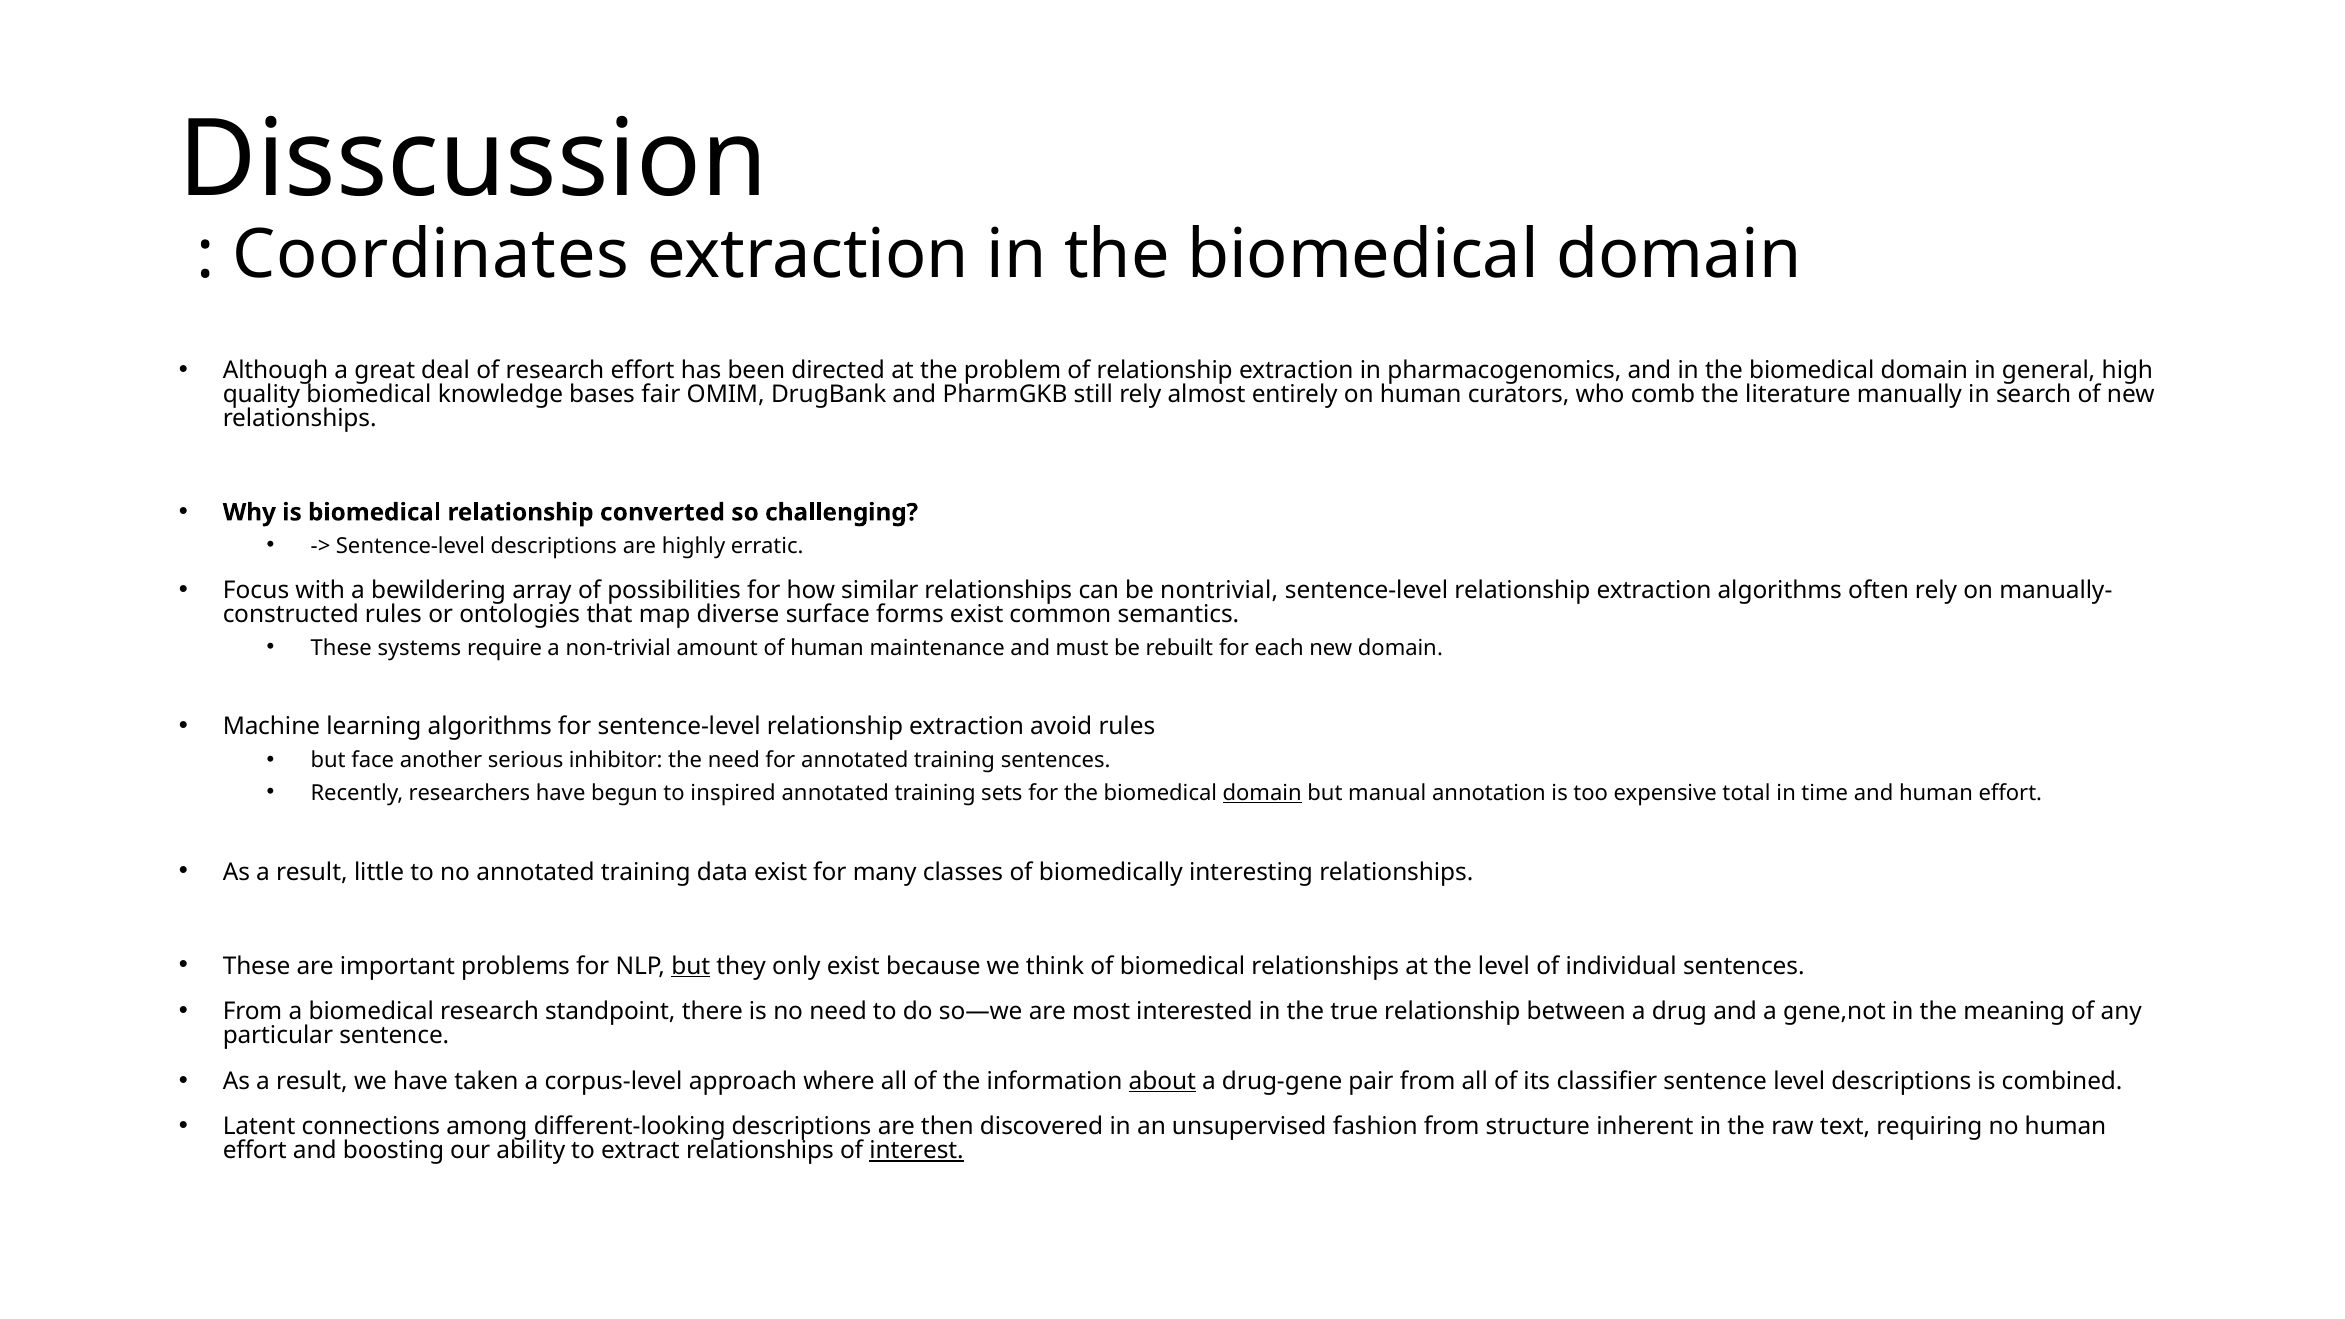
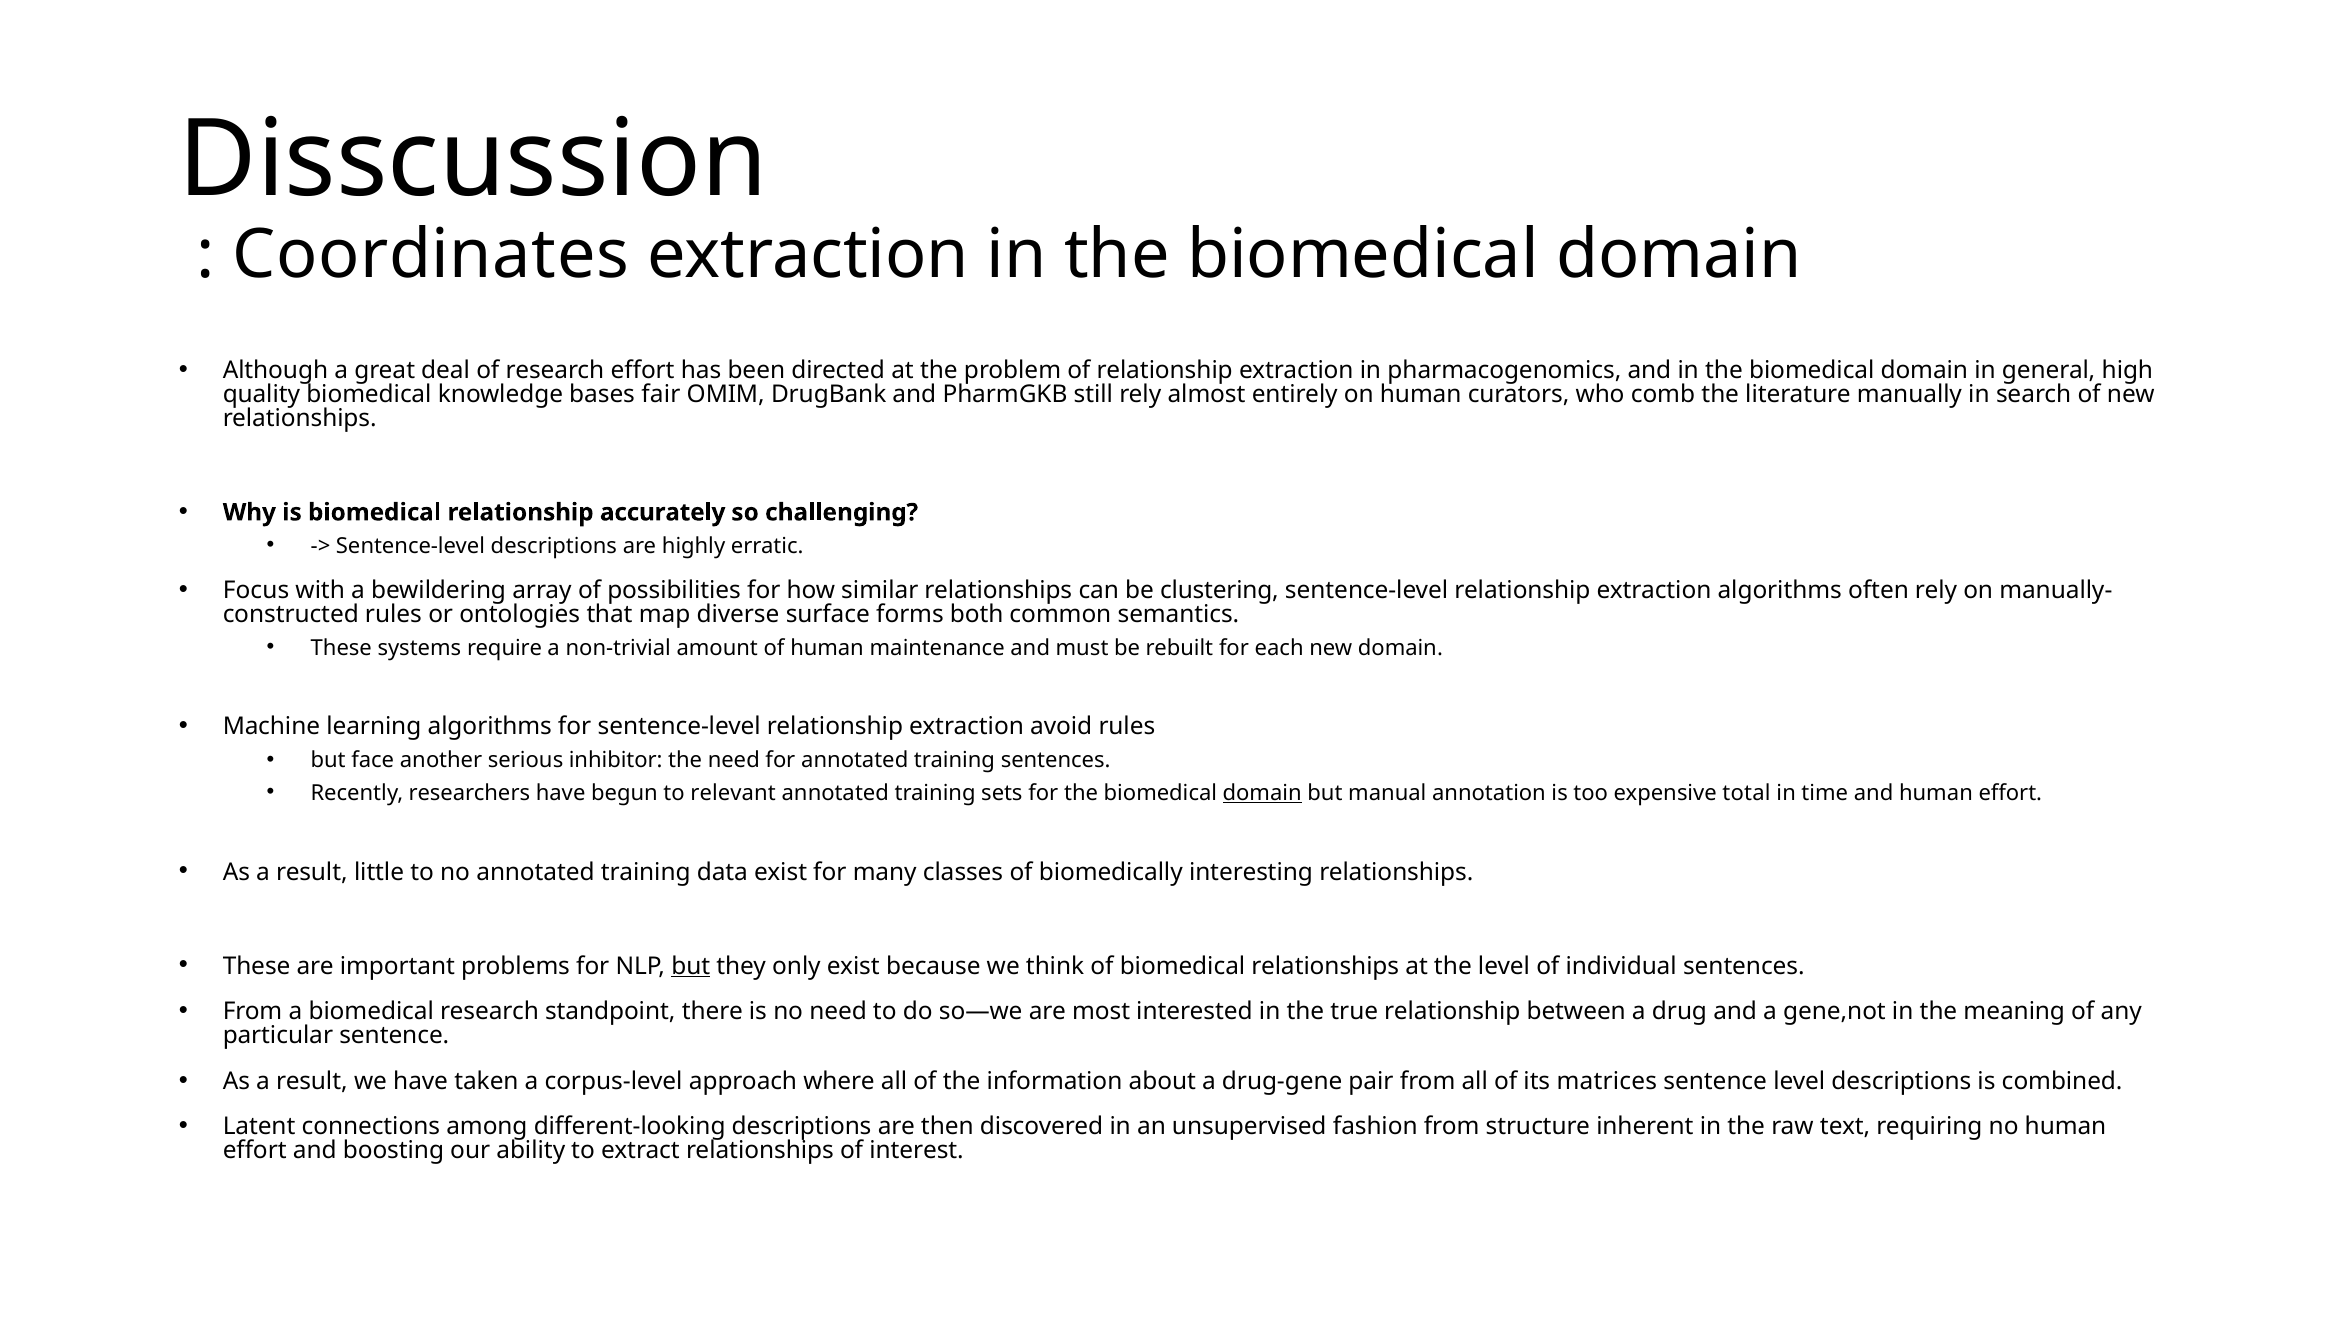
converted: converted -> accurately (663, 512)
nontrivial: nontrivial -> clustering (1219, 590)
forms exist: exist -> both (977, 614)
inspired: inspired -> relevant (733, 793)
about underline: present -> none (1162, 1081)
classifier: classifier -> matrices (1607, 1081)
interest underline: present -> none (917, 1151)
